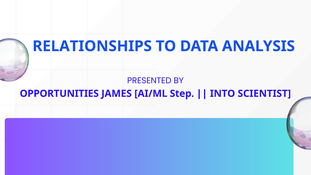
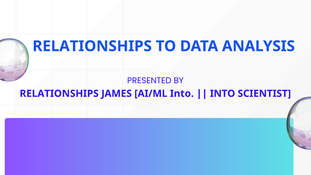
OPPORTUNITIES: OPPORTUNITIES -> RELATIONSHIPS (59, 94)
AI/ML Step: Step -> Into (182, 94)
